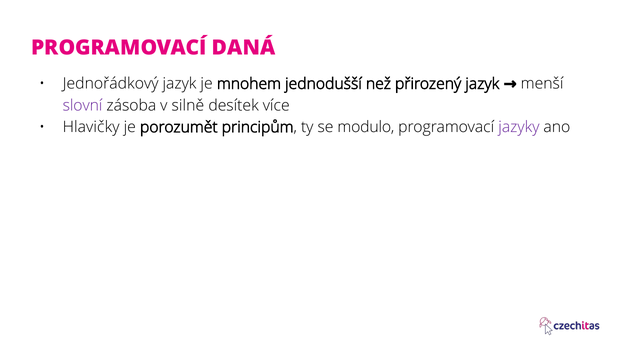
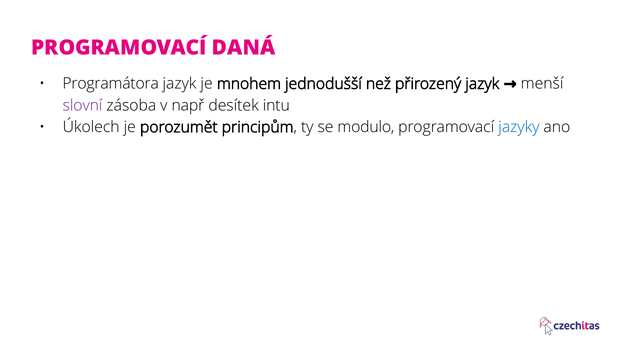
Jednořádkový: Jednořádkový -> Programátora (111, 84)
silně: silně -> např (188, 105)
více: více -> intu (276, 105)
Hlavičky: Hlavičky -> Úkolech (91, 127)
jazyky colour: purple -> blue (519, 127)
